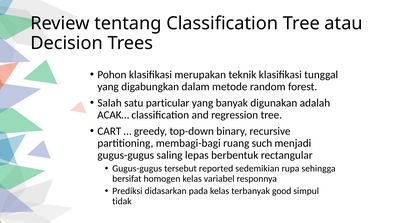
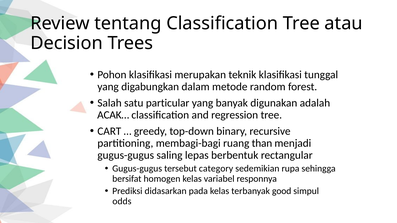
such: such -> than (262, 143)
reported: reported -> category (216, 169)
tidak: tidak -> odds (122, 202)
